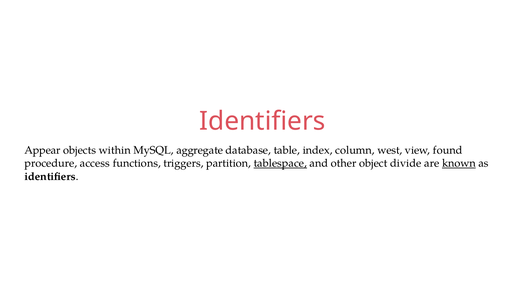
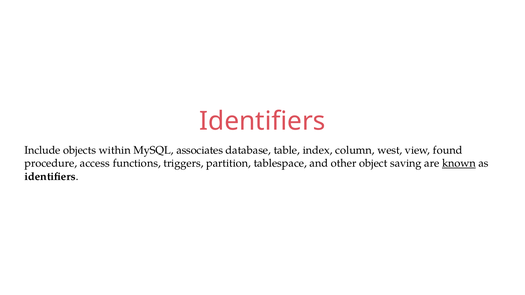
Appear: Appear -> Include (43, 150)
aggregate: aggregate -> associates (200, 150)
tablespace underline: present -> none (280, 163)
divide: divide -> saving (406, 163)
